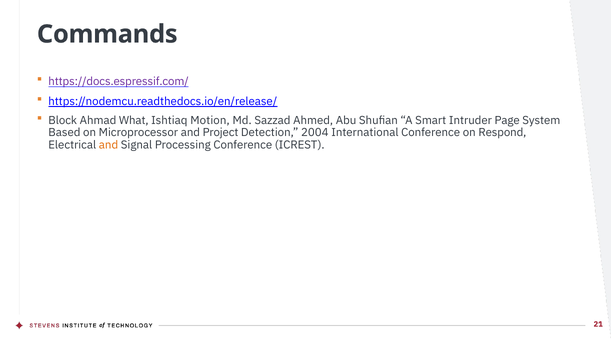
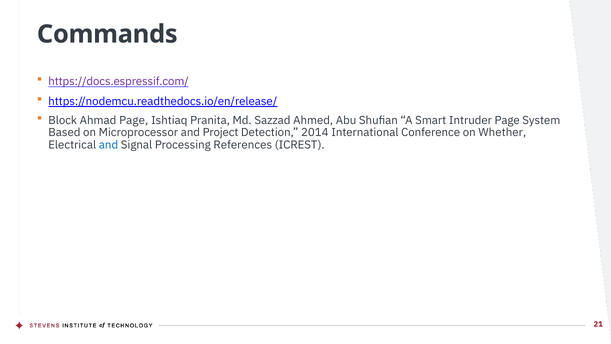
Ahmad What: What -> Page (134, 120)
Motion: Motion -> Pranita (210, 120)
2004: 2004 -> 2014 (315, 133)
Respond: Respond -> Whether (502, 133)
and colour: orange -> blue (109, 145)
Processing Conference: Conference -> References (243, 145)
